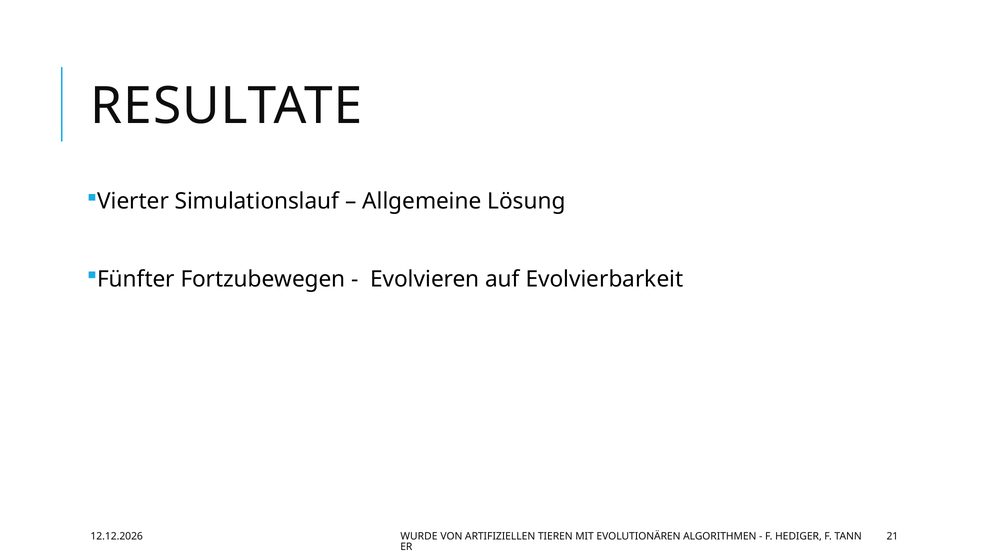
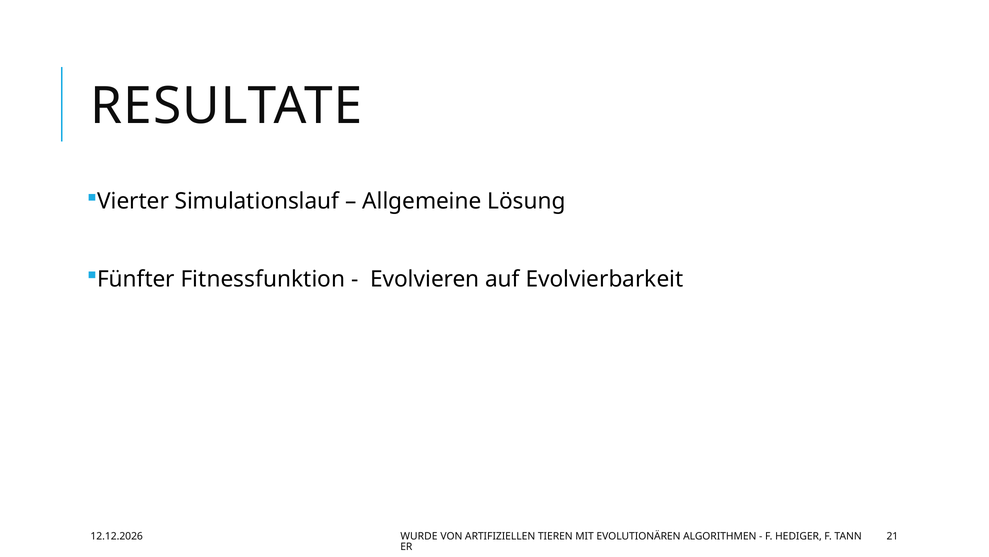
Fortzubewegen: Fortzubewegen -> Fitnessfunktion (263, 279)
